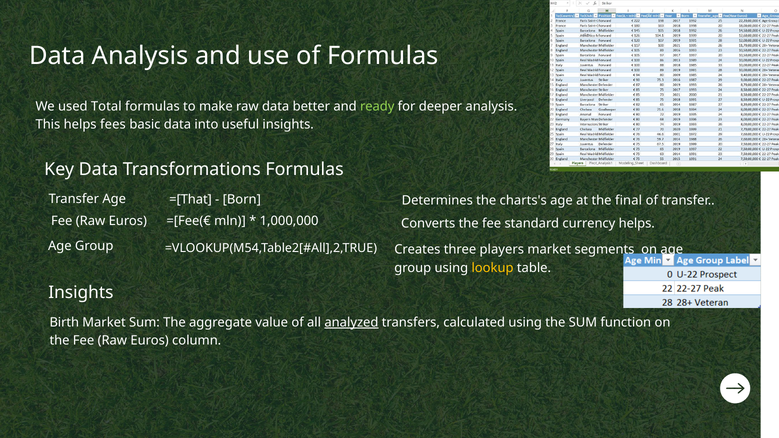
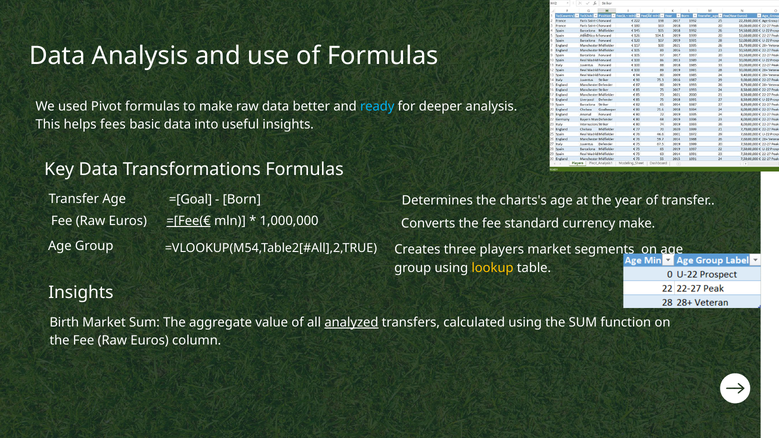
Total: Total -> Pivot (106, 107)
ready colour: light green -> light blue (377, 107)
=[That: =[That -> =[Goal (191, 199)
final: final -> year (629, 201)
=[Fee(€ underline: none -> present (189, 221)
currency helps: helps -> make (637, 224)
